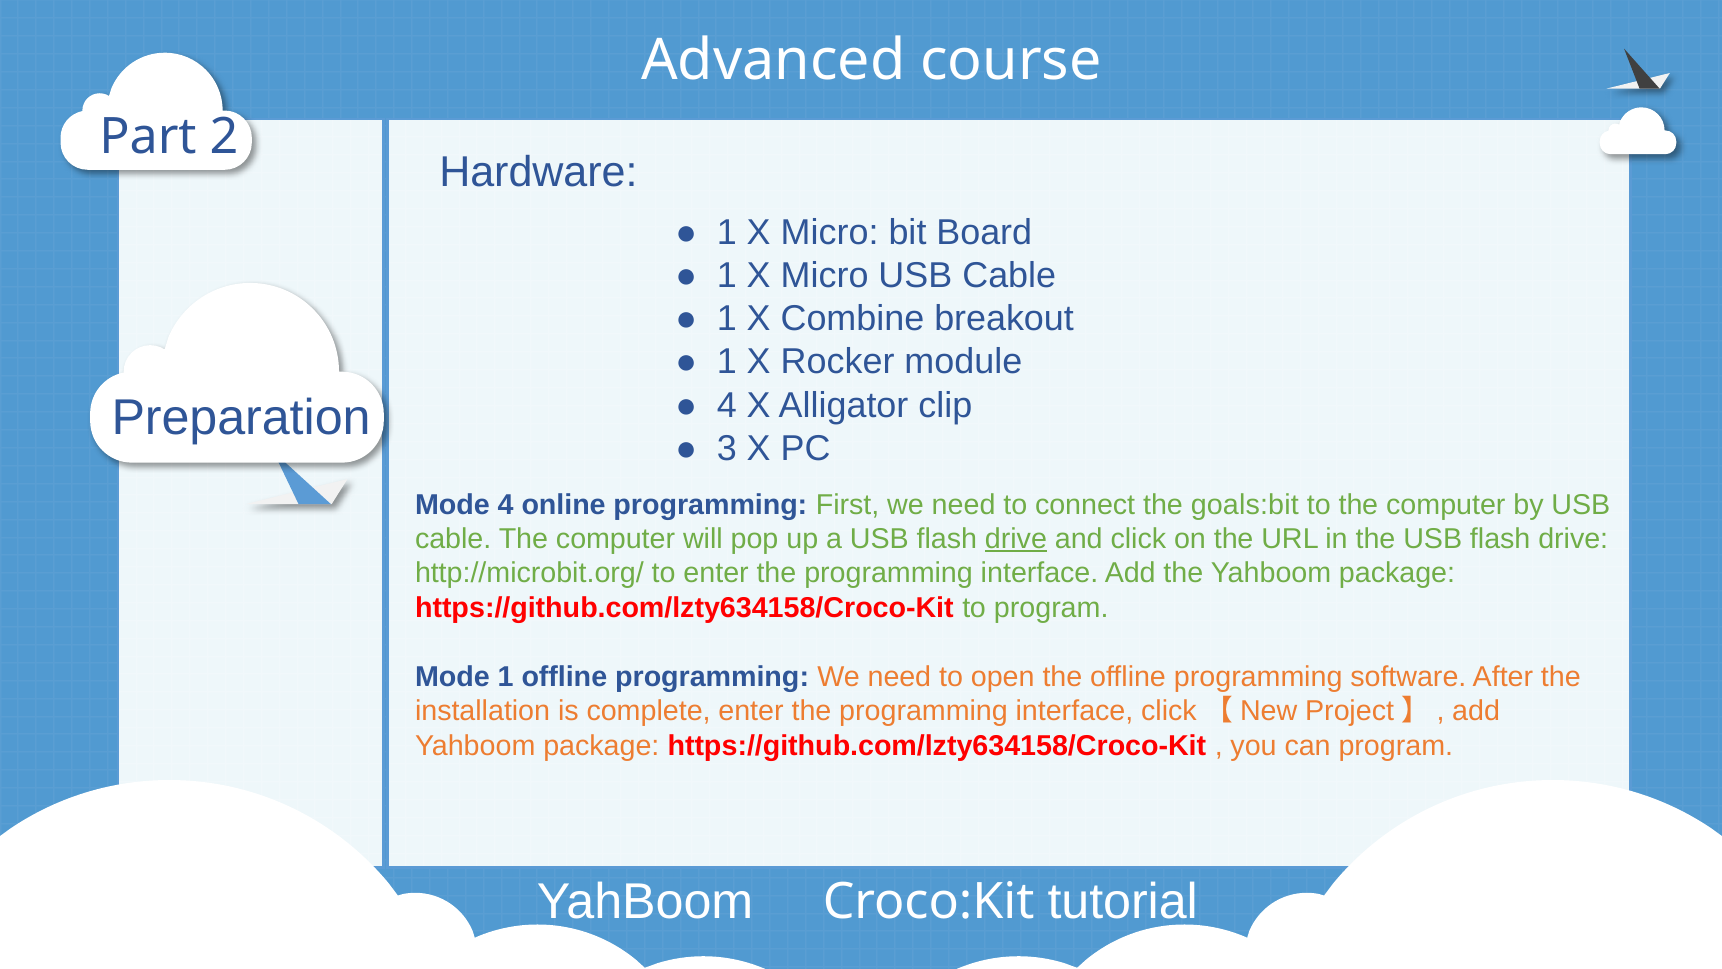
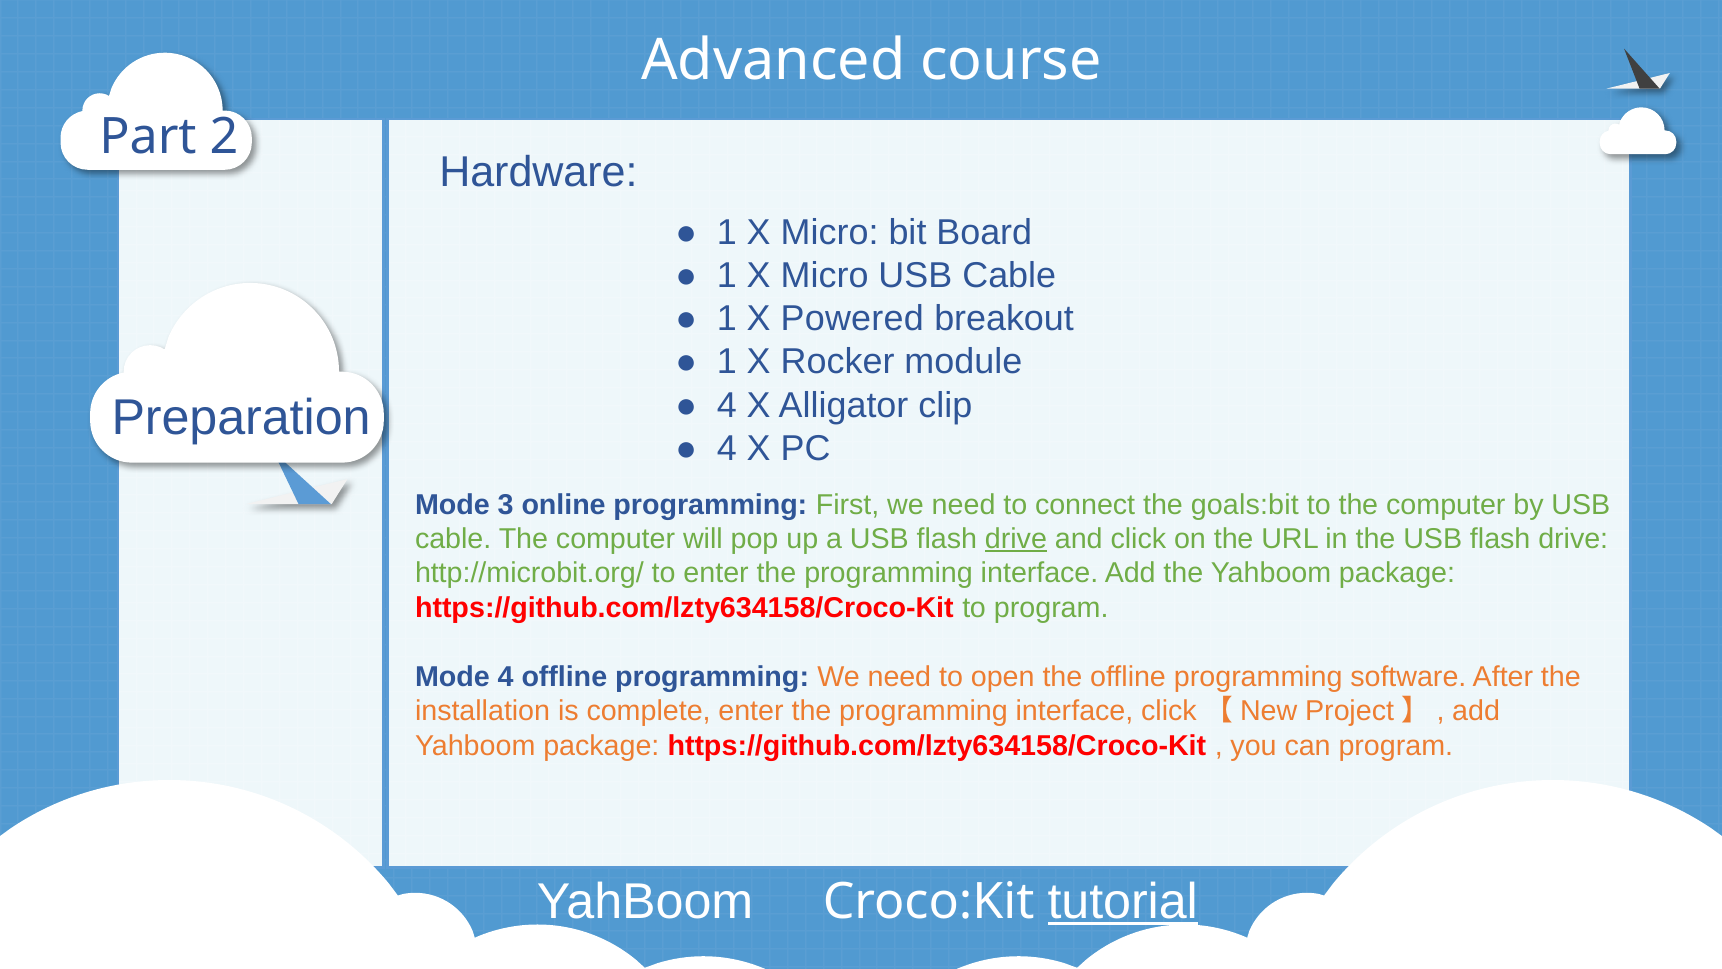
Combine: Combine -> Powered (852, 319)
3: 3 -> 4 (727, 448)
Mode 4: 4 -> 3 (506, 504)
Mode 1: 1 -> 4 (506, 676)
tutorial underline: none -> present (1123, 901)
